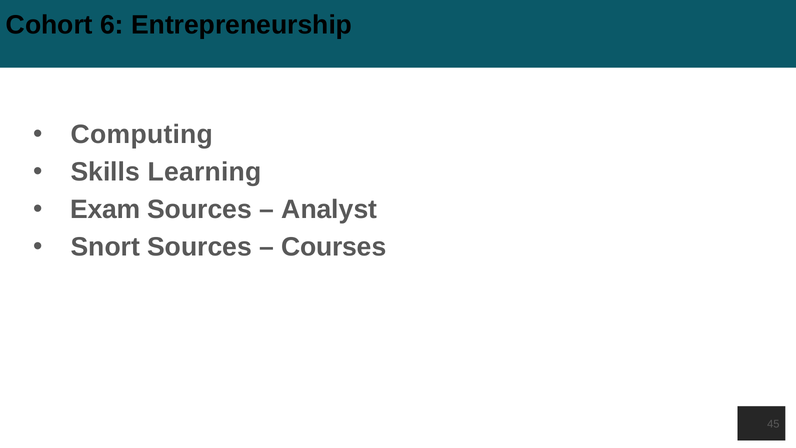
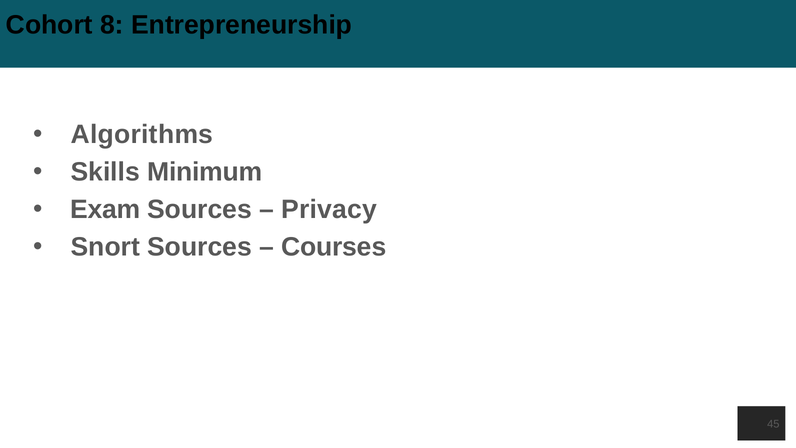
6: 6 -> 8 (112, 25)
Computing: Computing -> Algorithms (142, 134)
Learning: Learning -> Minimum (205, 172)
Analyst: Analyst -> Privacy (329, 209)
